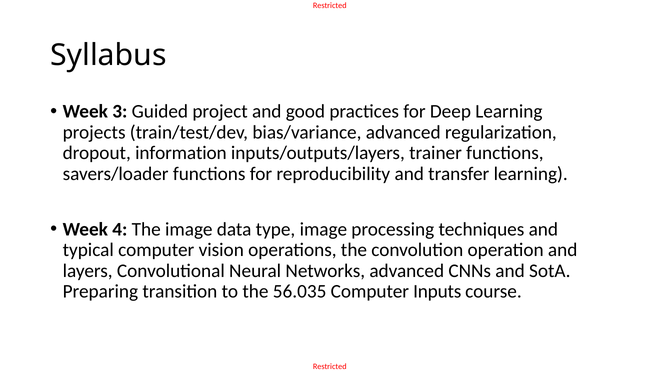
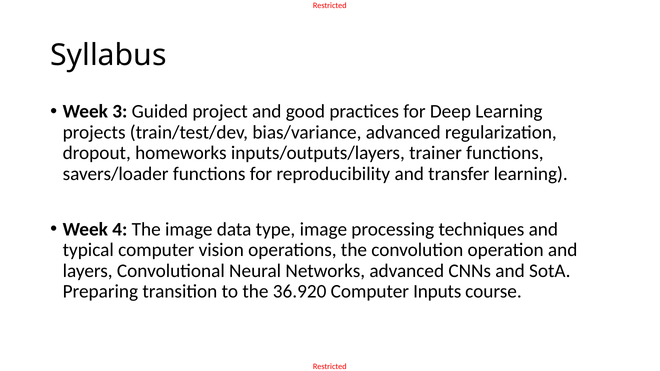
information: information -> homeworks (181, 153)
56.035: 56.035 -> 36.920 (300, 292)
